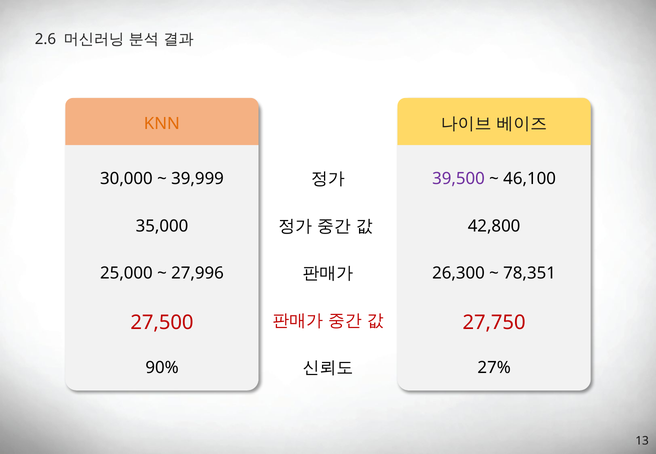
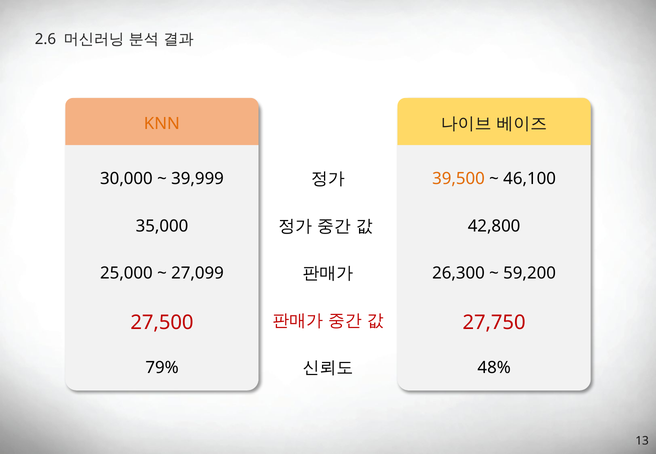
39,500 colour: purple -> orange (459, 179)
27,996: 27,996 -> 27,099 (197, 273)
78,351: 78,351 -> 59,200 (530, 273)
90%: 90% -> 79% (162, 368)
27%: 27% -> 48% (494, 368)
